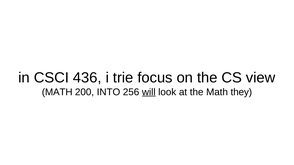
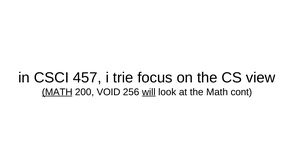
436: 436 -> 457 (87, 78)
MATH underline: none -> present (57, 92)
INTO: INTO -> VOID (109, 92)
they: they -> cont (241, 92)
